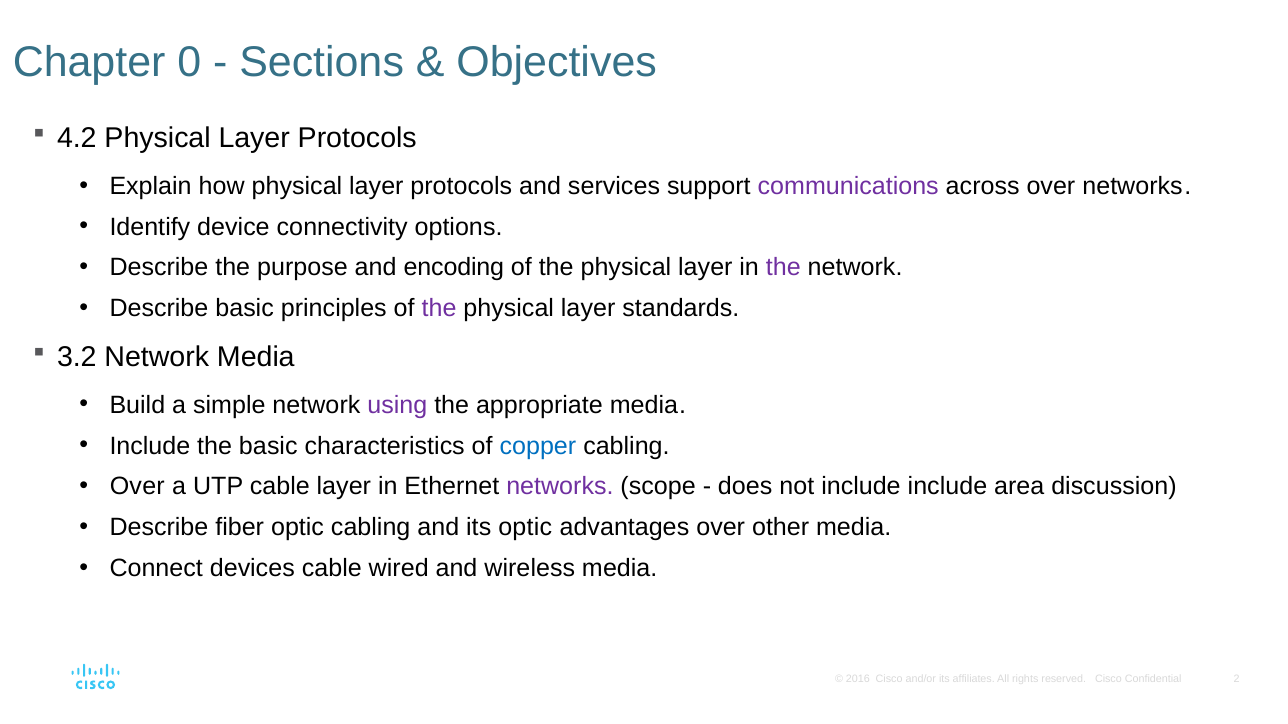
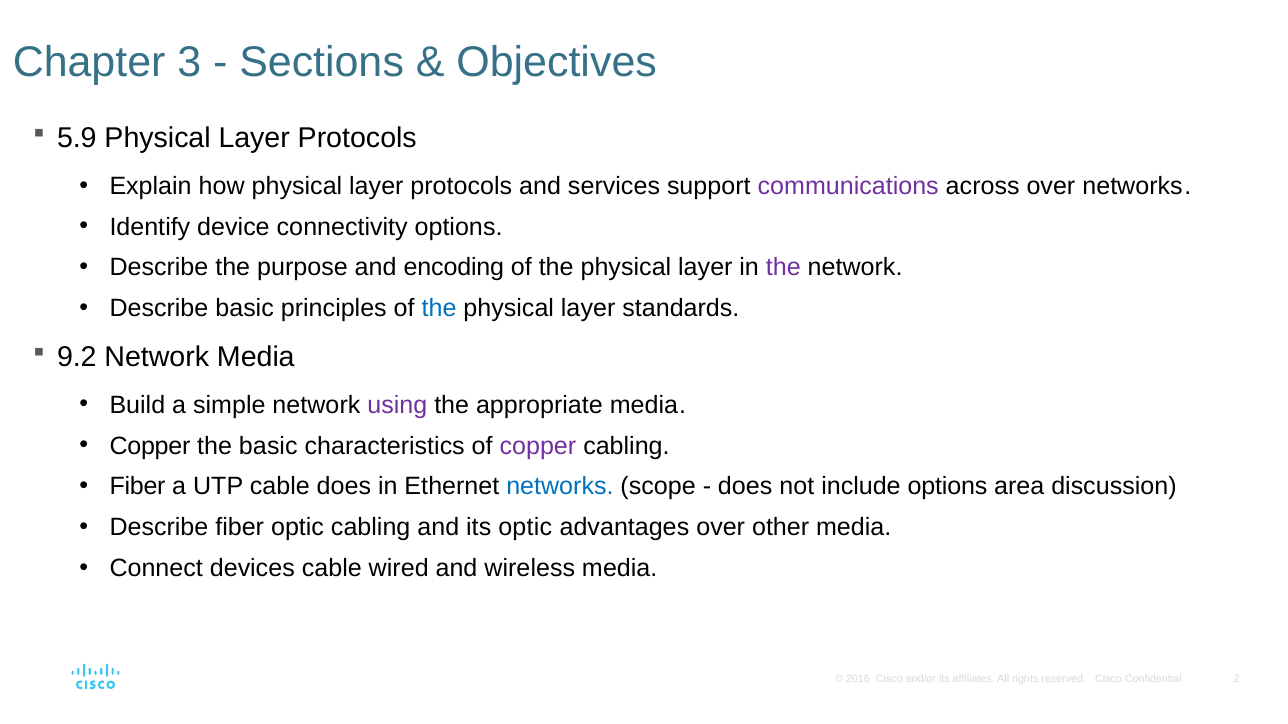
0: 0 -> 3 (189, 62)
4.2: 4.2 -> 5.9 (77, 138)
the colour: purple -> blue (439, 309)
3.2: 3.2 -> 9.2 (77, 357)
Include: Include -> Copper (150, 446)
copper colour: blue -> purple (538, 446)
Over: Over -> Fiber (138, 487)
cable layer: layer -> does (344, 487)
networks colour: purple -> blue (560, 487)
include include: include -> options (948, 487)
